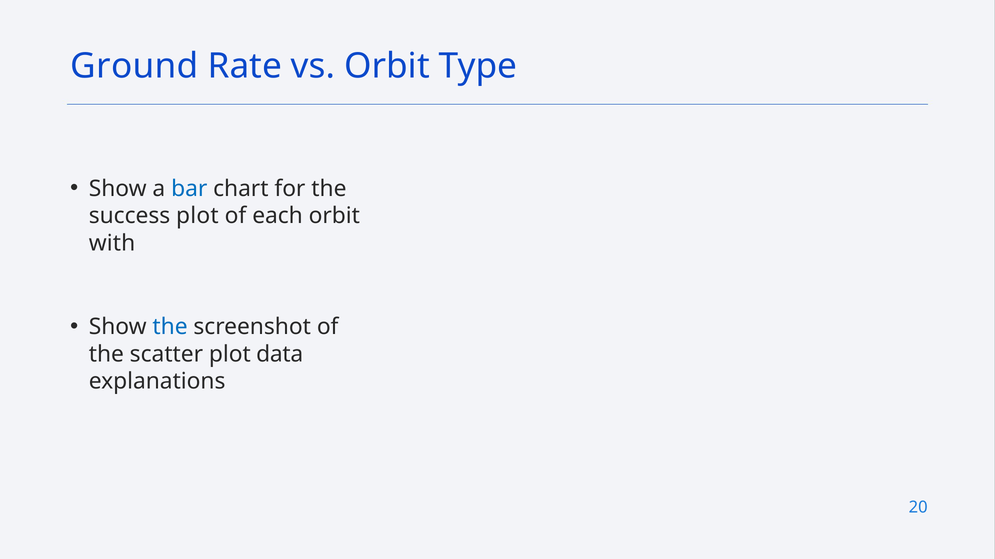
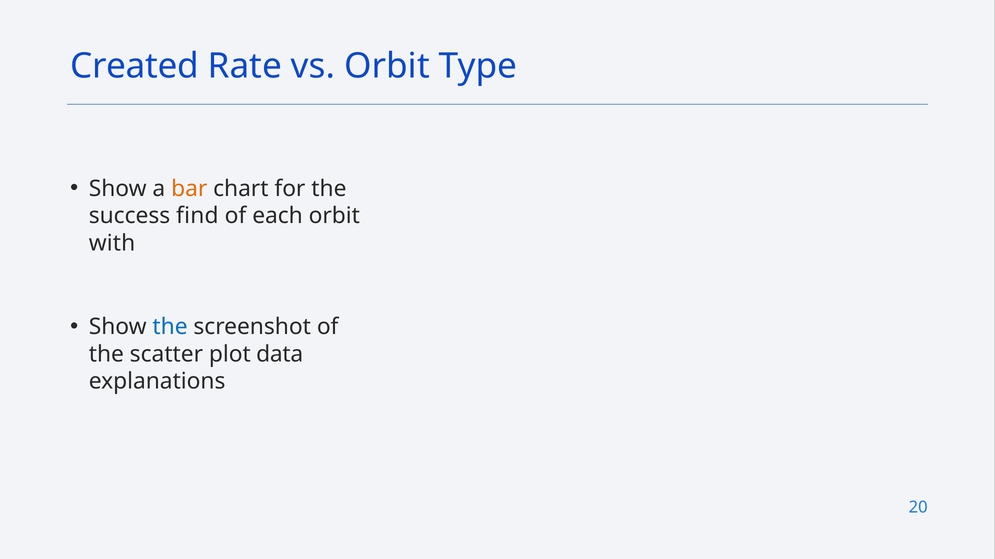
Ground: Ground -> Created (135, 66)
bar colour: blue -> orange (189, 189)
success plot: plot -> find (197, 216)
